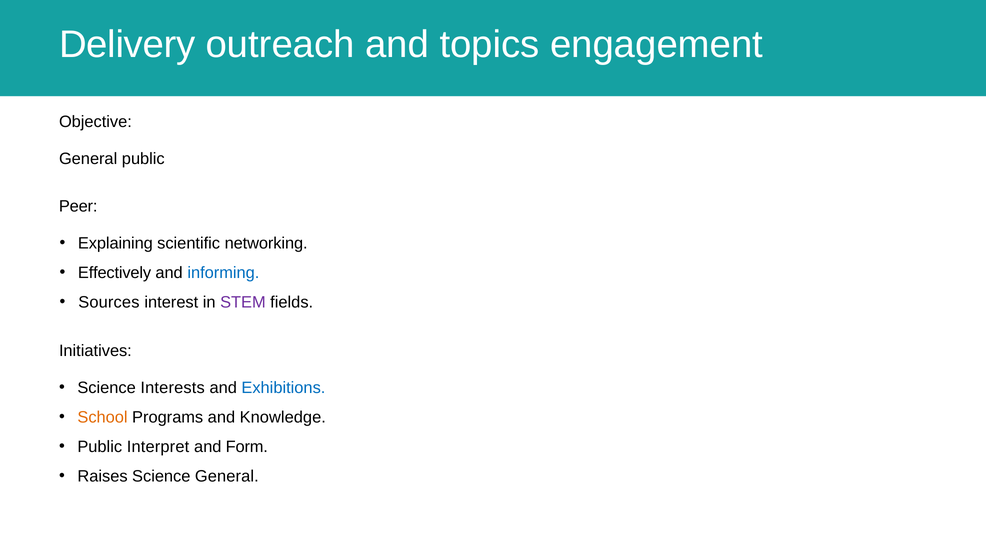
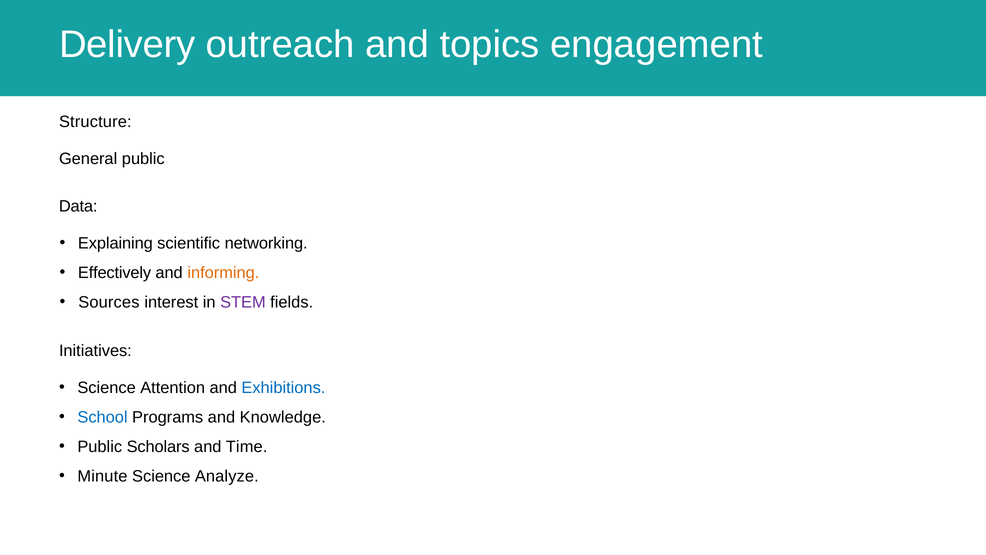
Objective: Objective -> Structure (95, 122)
Peer: Peer -> Data (78, 206)
informing colour: blue -> orange (223, 273)
Interests: Interests -> Attention (173, 387)
School colour: orange -> blue (103, 417)
Interpret: Interpret -> Scholars (158, 447)
Form: Form -> Time (247, 447)
Raises: Raises -> Minute (102, 476)
Science General: General -> Analyze (227, 476)
